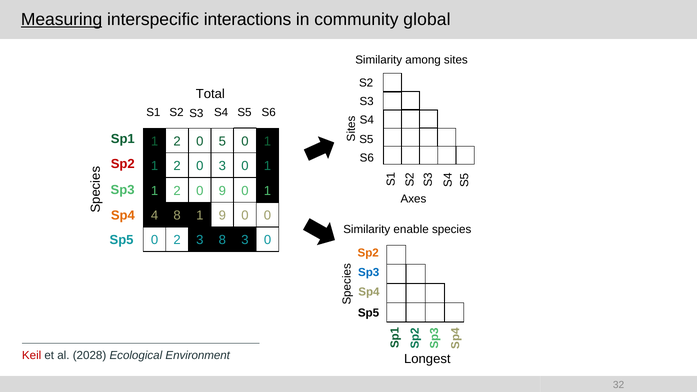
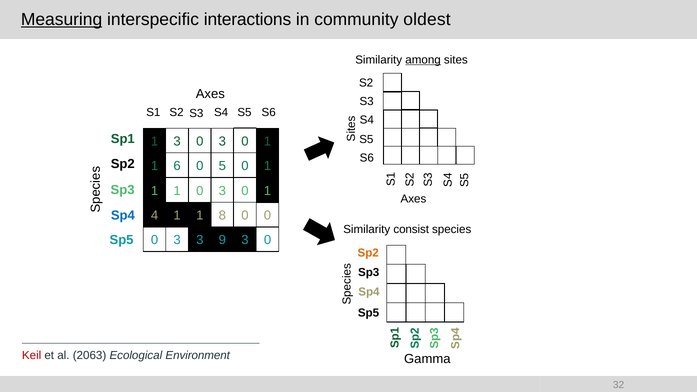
global: global -> oldest (427, 19)
among underline: none -> present (423, 60)
Total: Total -> Axes (210, 94)
2: 2 -> 3 (177, 141)
5: 5 -> 3 (222, 141)
Sp2 colour: red -> black (123, 164)
2: 2 -> 6 (177, 166)
3: 3 -> 5 (222, 166)
2: 2 -> 1 (177, 191)
9: 9 -> 3 (222, 191)
4 8: 8 -> 1 (177, 215)
1 9: 9 -> 8 (222, 215)
Sp4 colour: orange -> blue (123, 216)
enable: enable -> consist (411, 229)
2: 2 -> 3 (177, 240)
3 8: 8 -> 9 (222, 240)
Sp3 colour: blue -> black (369, 272)
2028: 2028 -> 2063 (90, 355)
Longest: Longest -> Gamma (427, 359)
